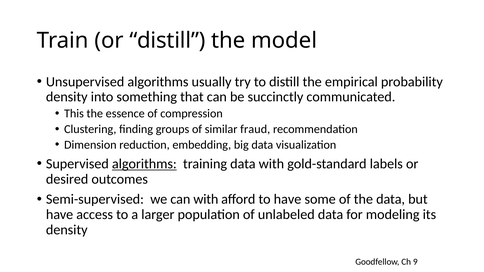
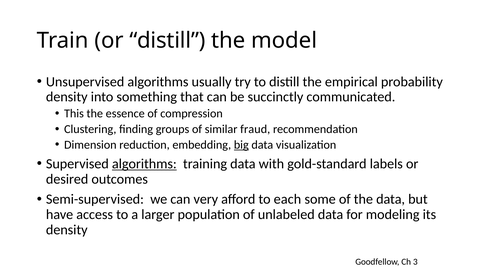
big underline: none -> present (241, 145)
can with: with -> very (206, 200)
to have: have -> each (287, 200)
9: 9 -> 3 (415, 262)
